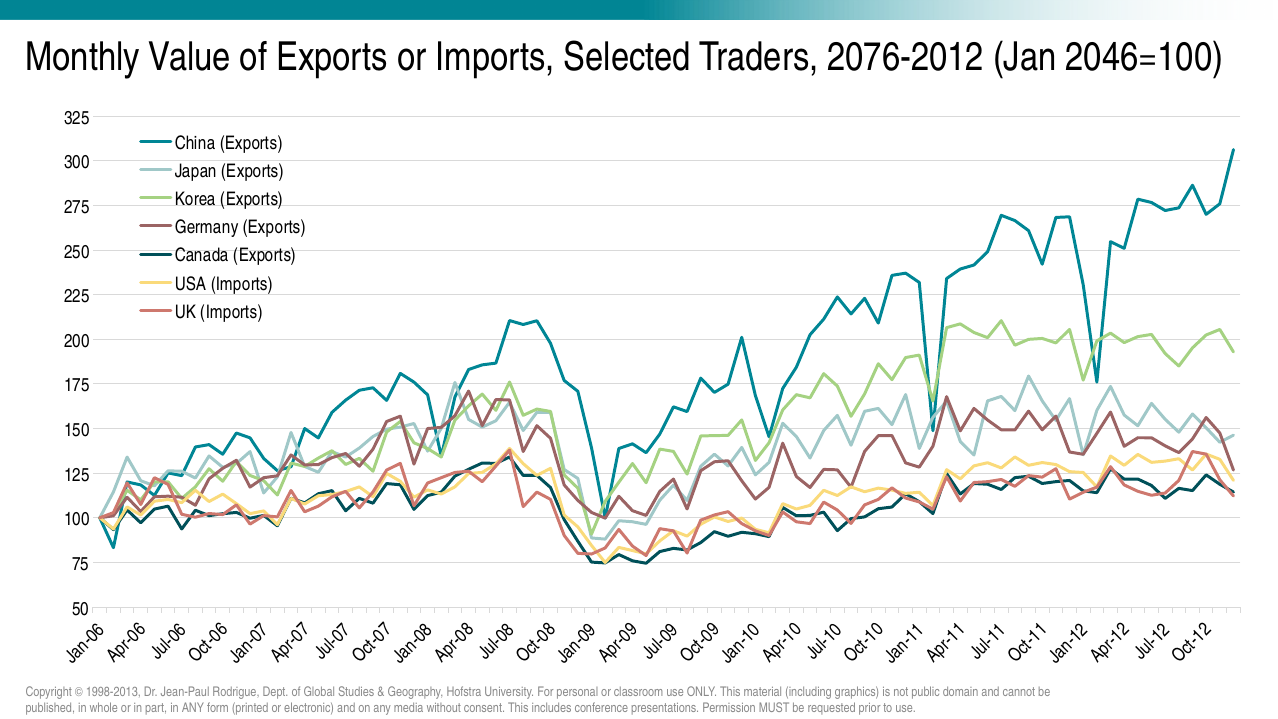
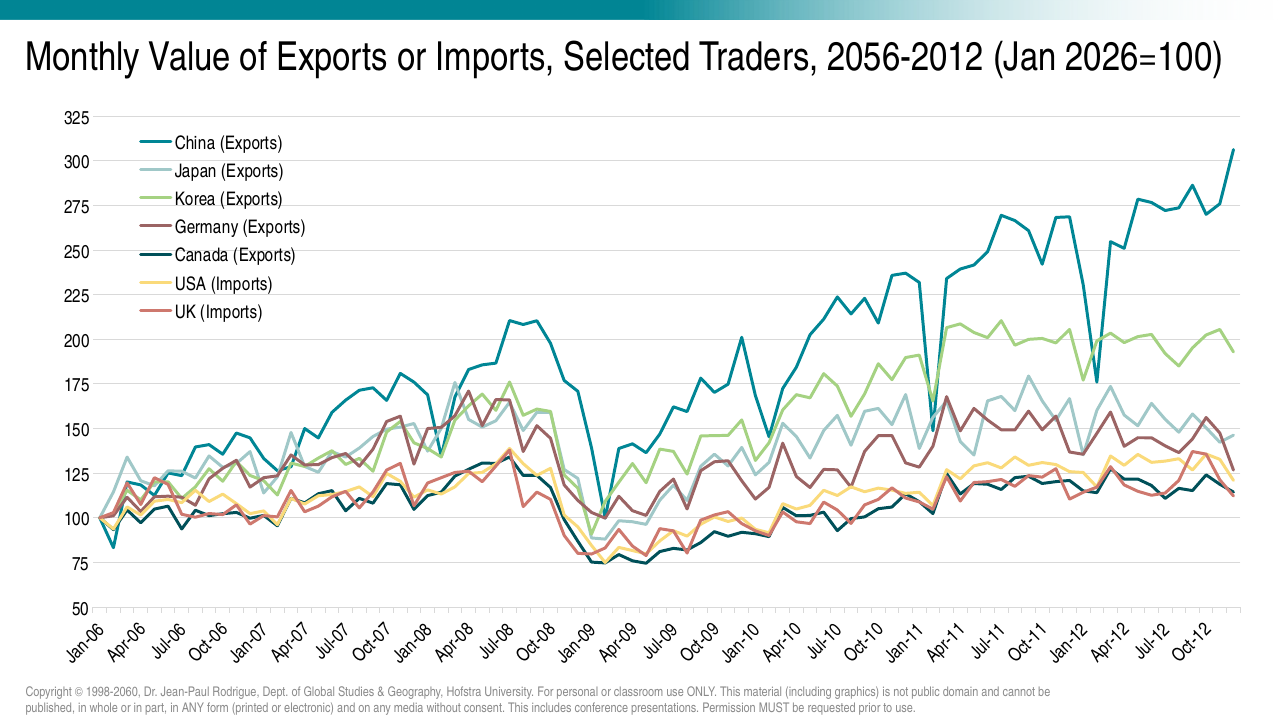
2076-2012: 2076-2012 -> 2056-2012 (906, 57)
2046=100: 2046=100 -> 2026=100 (1144, 57)
1998-2013: 1998-2013 -> 1998-2060 (113, 692)
